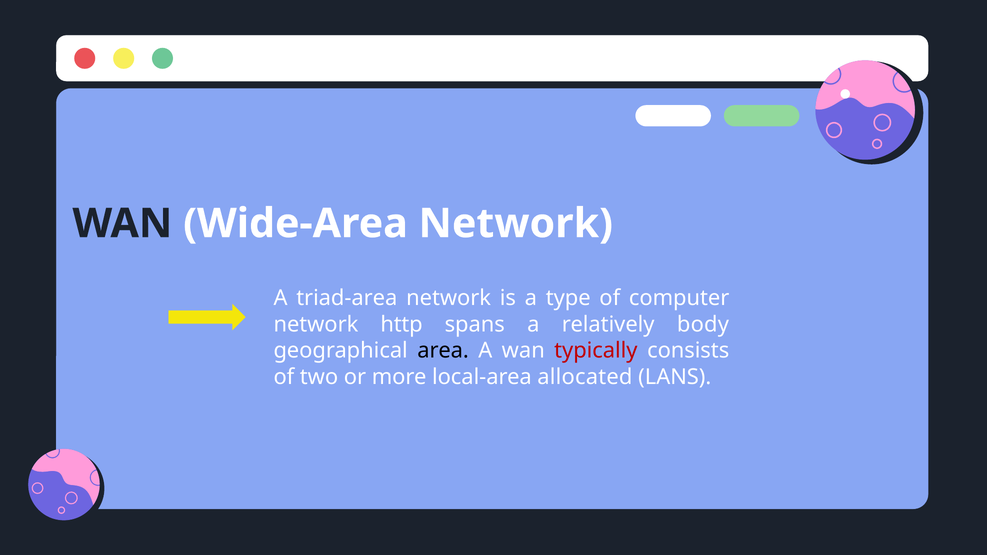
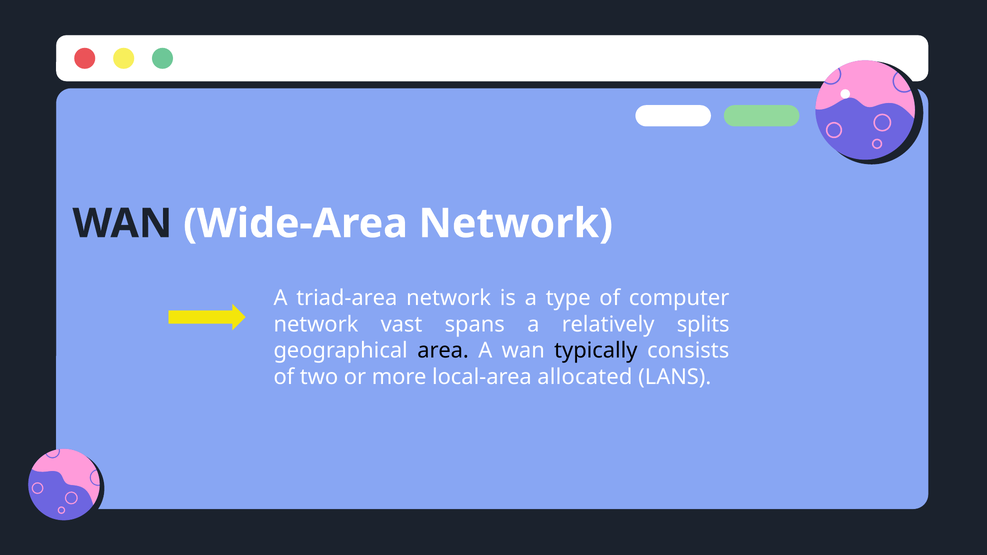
http: http -> vast (401, 324)
body: body -> splits (703, 324)
typically colour: red -> black (596, 351)
